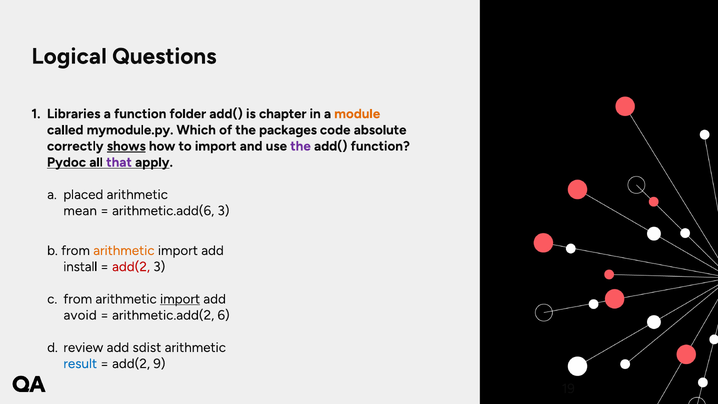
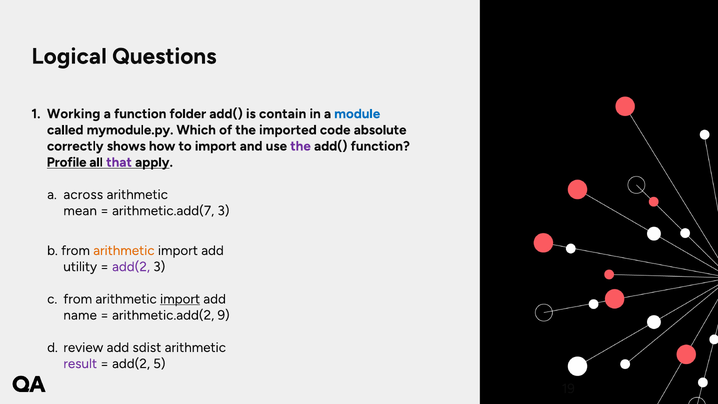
Libraries: Libraries -> Working (74, 114)
chapter: chapter -> contain (283, 114)
module colour: orange -> blue (357, 114)
packages: packages -> imported (288, 130)
shows underline: present -> none (126, 146)
Pydoc: Pydoc -> Profile (67, 162)
placed: placed -> across (83, 195)
arithmetic.add(6: arithmetic.add(6 -> arithmetic.add(7 (163, 211)
install: install -> utility (80, 267)
add(2 colour: red -> purple (131, 267)
avoid: avoid -> name (80, 315)
6: 6 -> 9 (224, 315)
result colour: blue -> purple (80, 364)
9: 9 -> 5 (159, 364)
